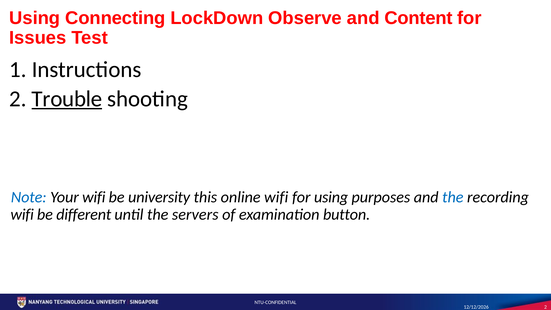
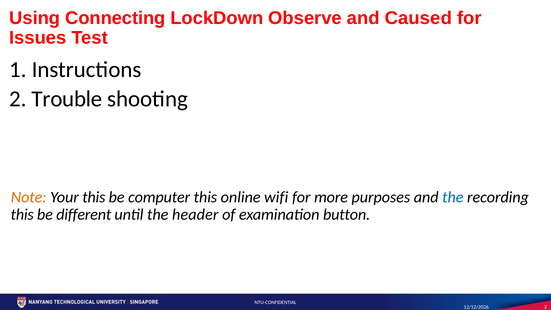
Content: Content -> Caused (418, 18)
Trouble underline: present -> none (67, 99)
Note colour: blue -> orange (29, 197)
Your wifi: wifi -> this (94, 197)
university: university -> computer (159, 197)
for using: using -> more (331, 197)
wifi: wifi -> this (22, 215)
servers: servers -> header (195, 215)
